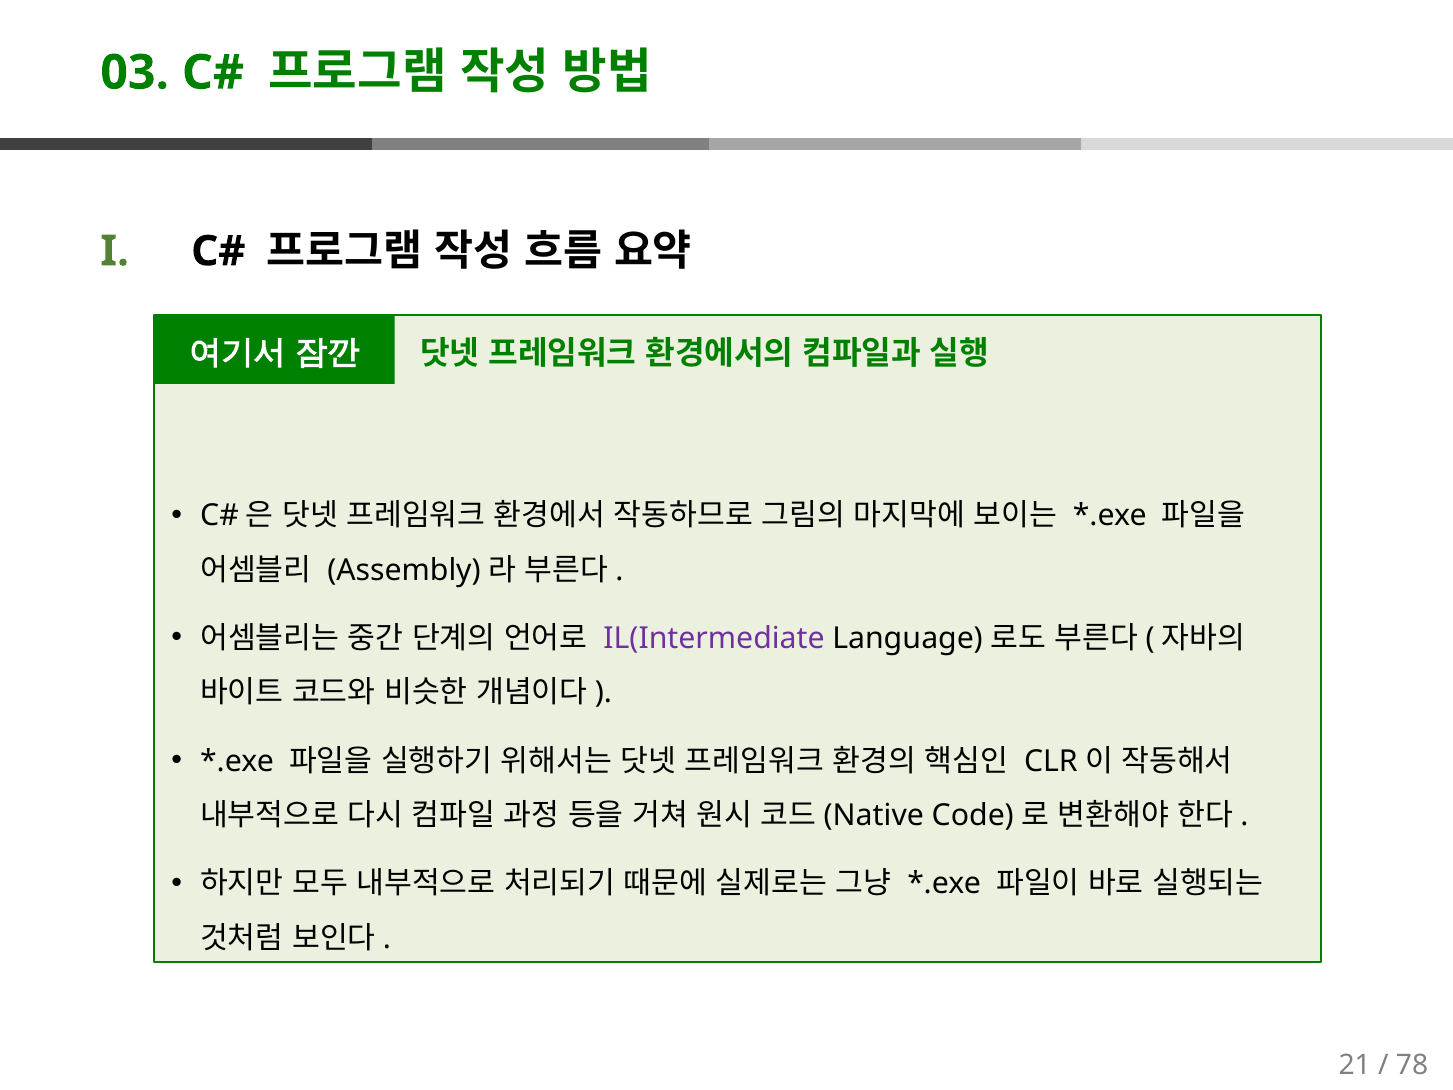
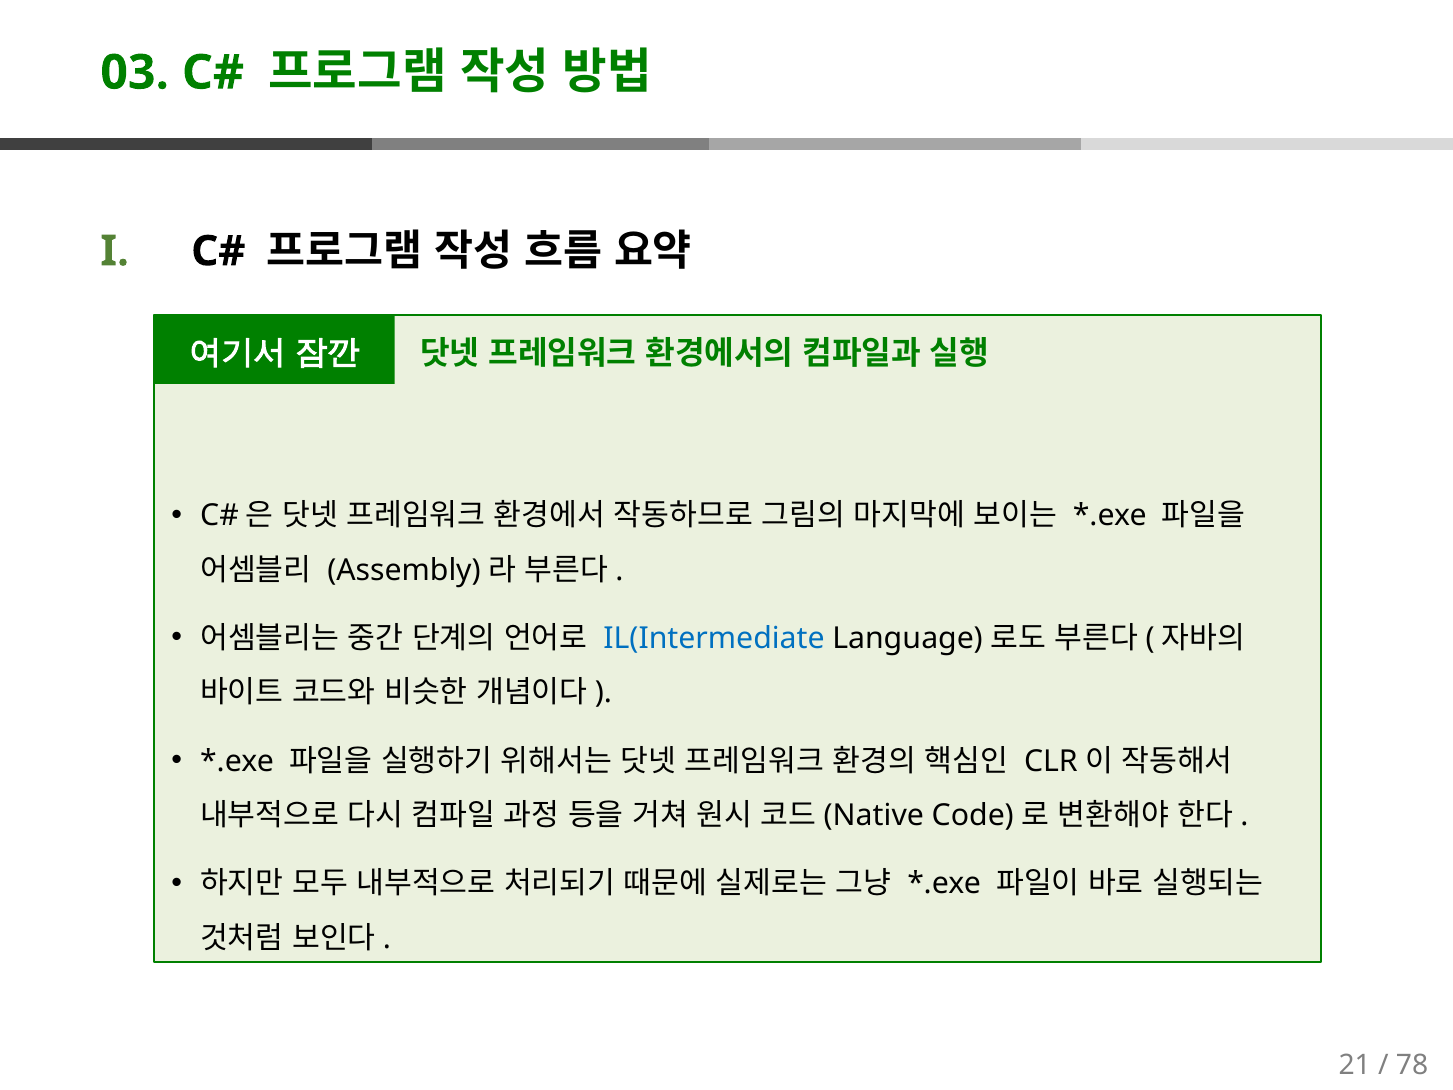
IL(Intermediate colour: purple -> blue (714, 638)
